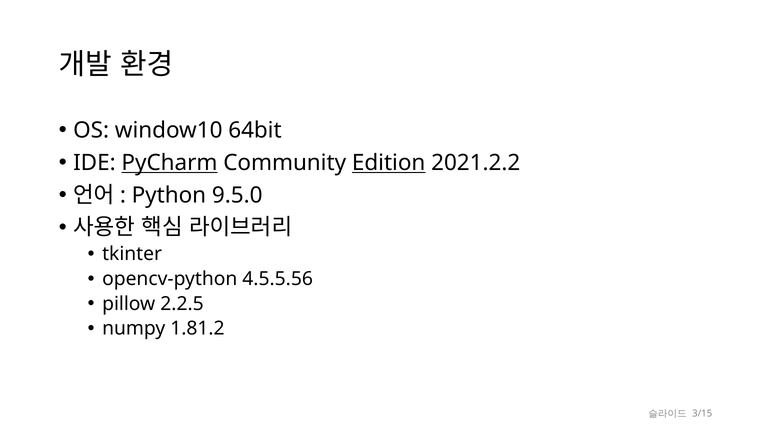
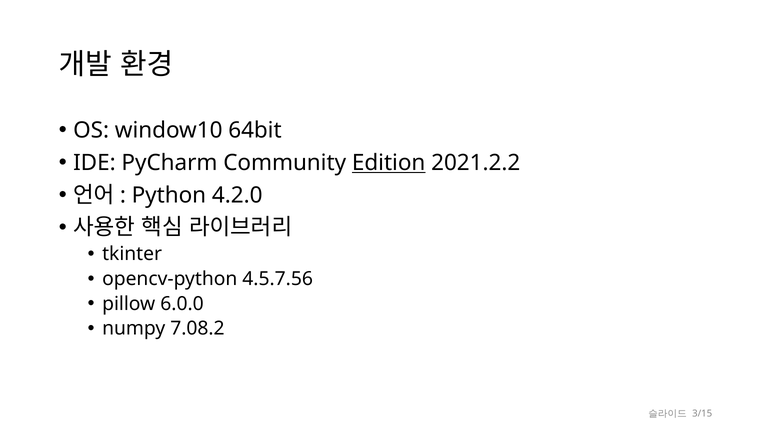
PyCharm underline: present -> none (169, 163)
9.5.0: 9.5.0 -> 4.2.0 (237, 195)
4.5.5.56: 4.5.5.56 -> 4.5.7.56 (278, 279)
2.2.5: 2.2.5 -> 6.0.0 (182, 304)
1.81.2: 1.81.2 -> 7.08.2 (197, 328)
